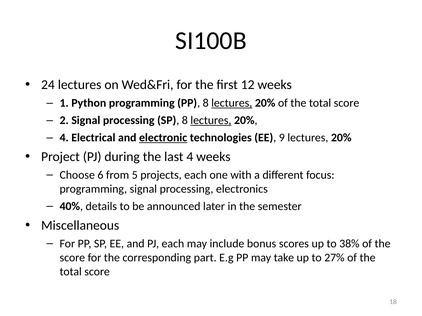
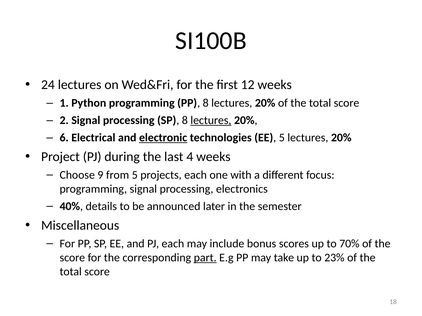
lectures underline: present -> none (232, 103)
4: 4 -> 6 (64, 138)
EE 9: 9 -> 5 (282, 138)
6: 6 -> 9 (100, 175)
38%: 38% -> 70% (349, 244)
part underline: none -> present (205, 258)
27%: 27% -> 23% (334, 258)
